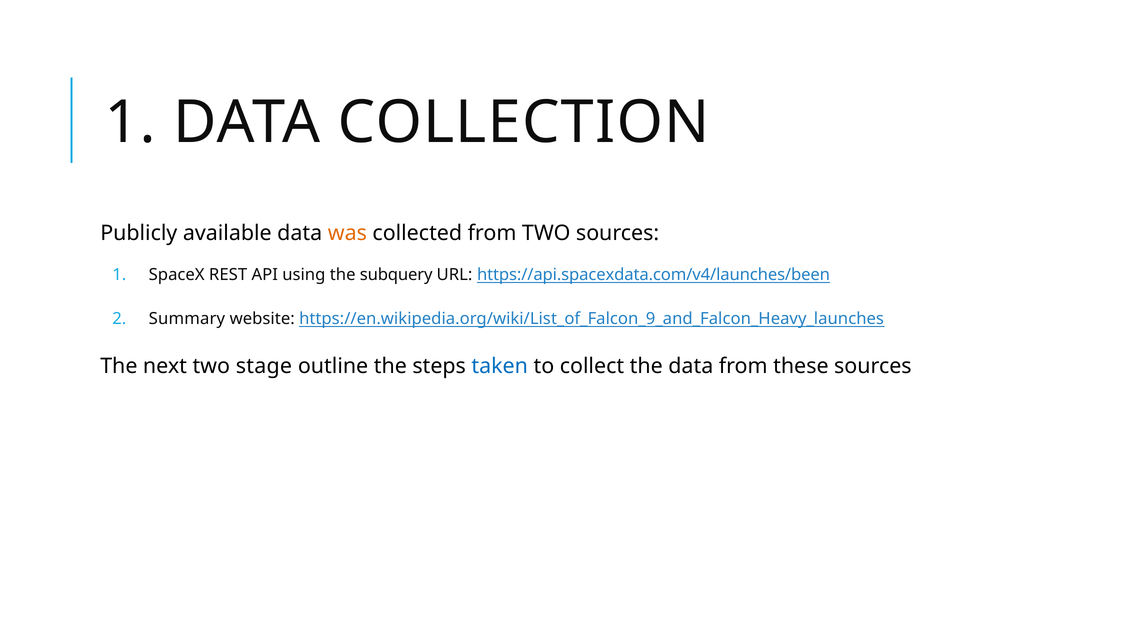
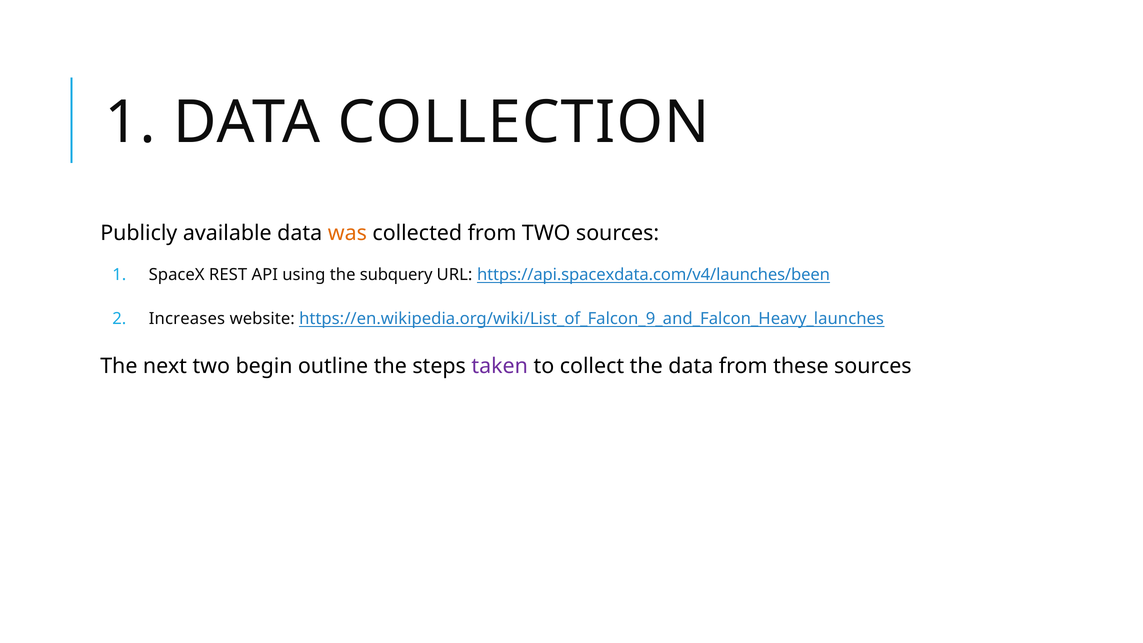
Summary: Summary -> Increases (187, 319)
stage: stage -> begin (264, 366)
taken colour: blue -> purple (500, 366)
